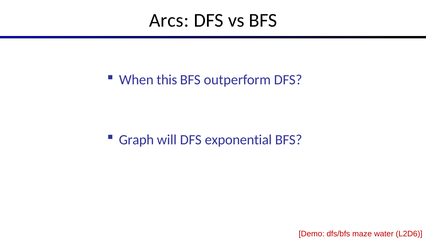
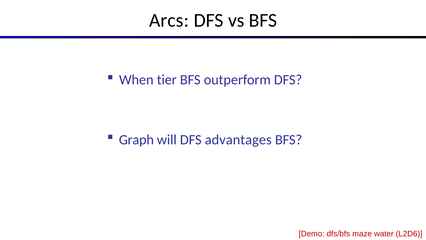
this: this -> tier (167, 80)
exponential: exponential -> advantages (238, 139)
